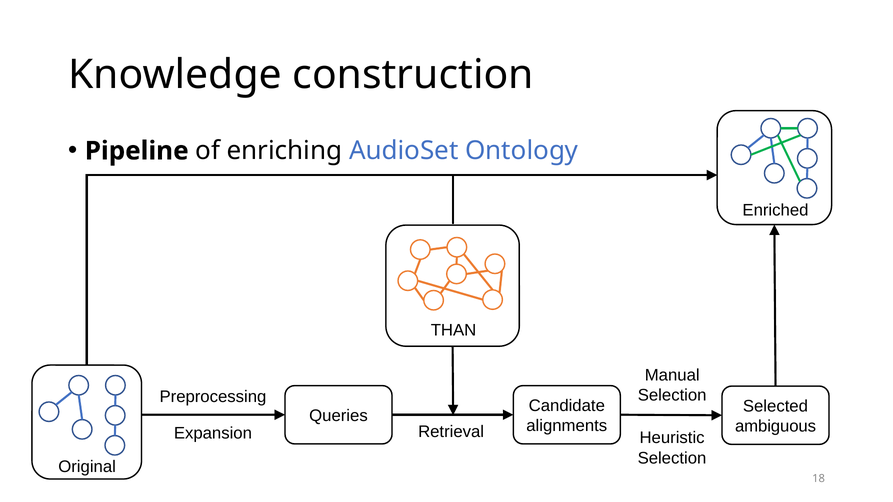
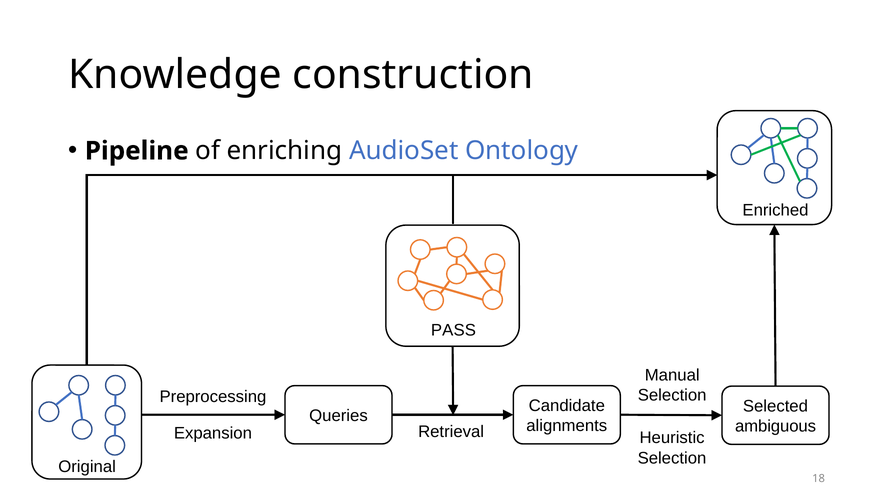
THAN: THAN -> PASS (453, 331)
